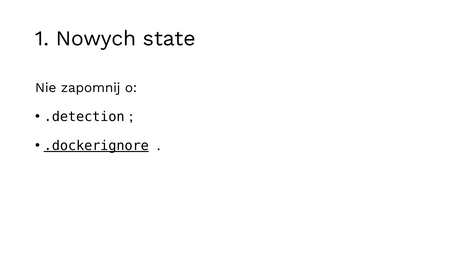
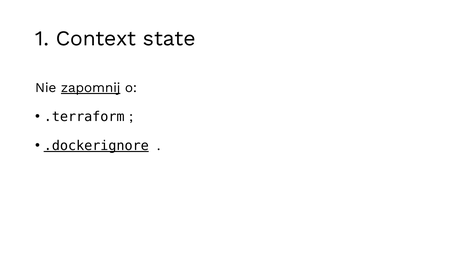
Nowych: Nowych -> Context (96, 39)
zapomnij underline: none -> present (91, 88)
.detection: .detection -> .terraform (84, 117)
